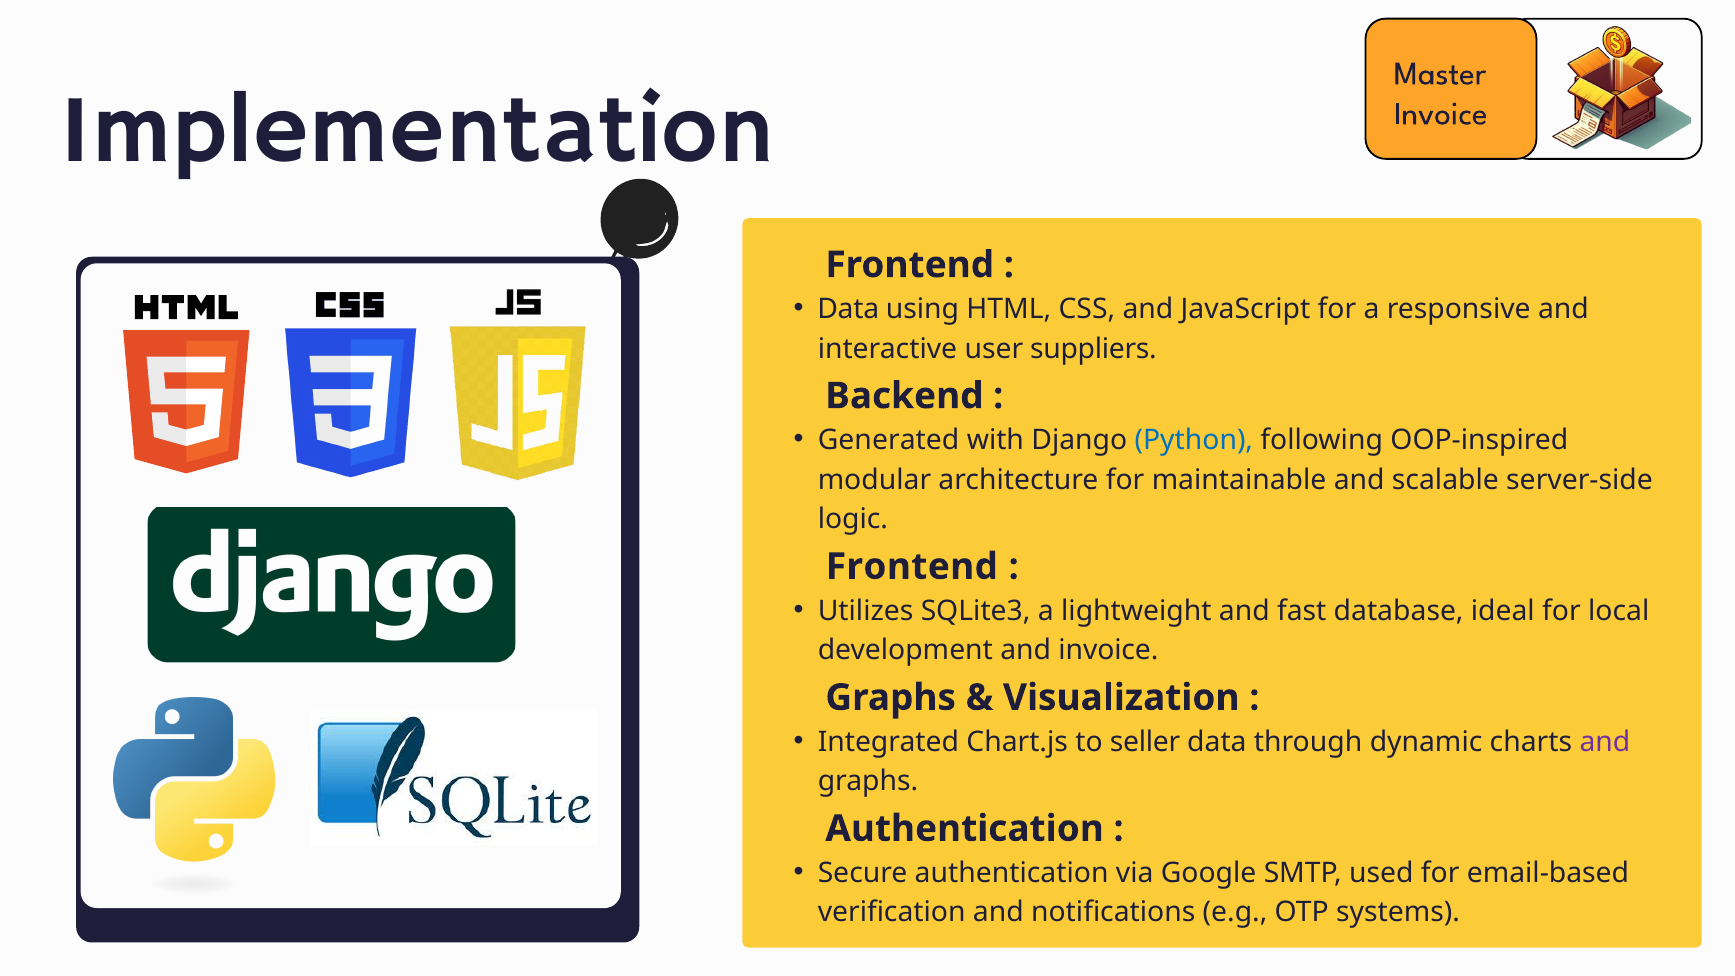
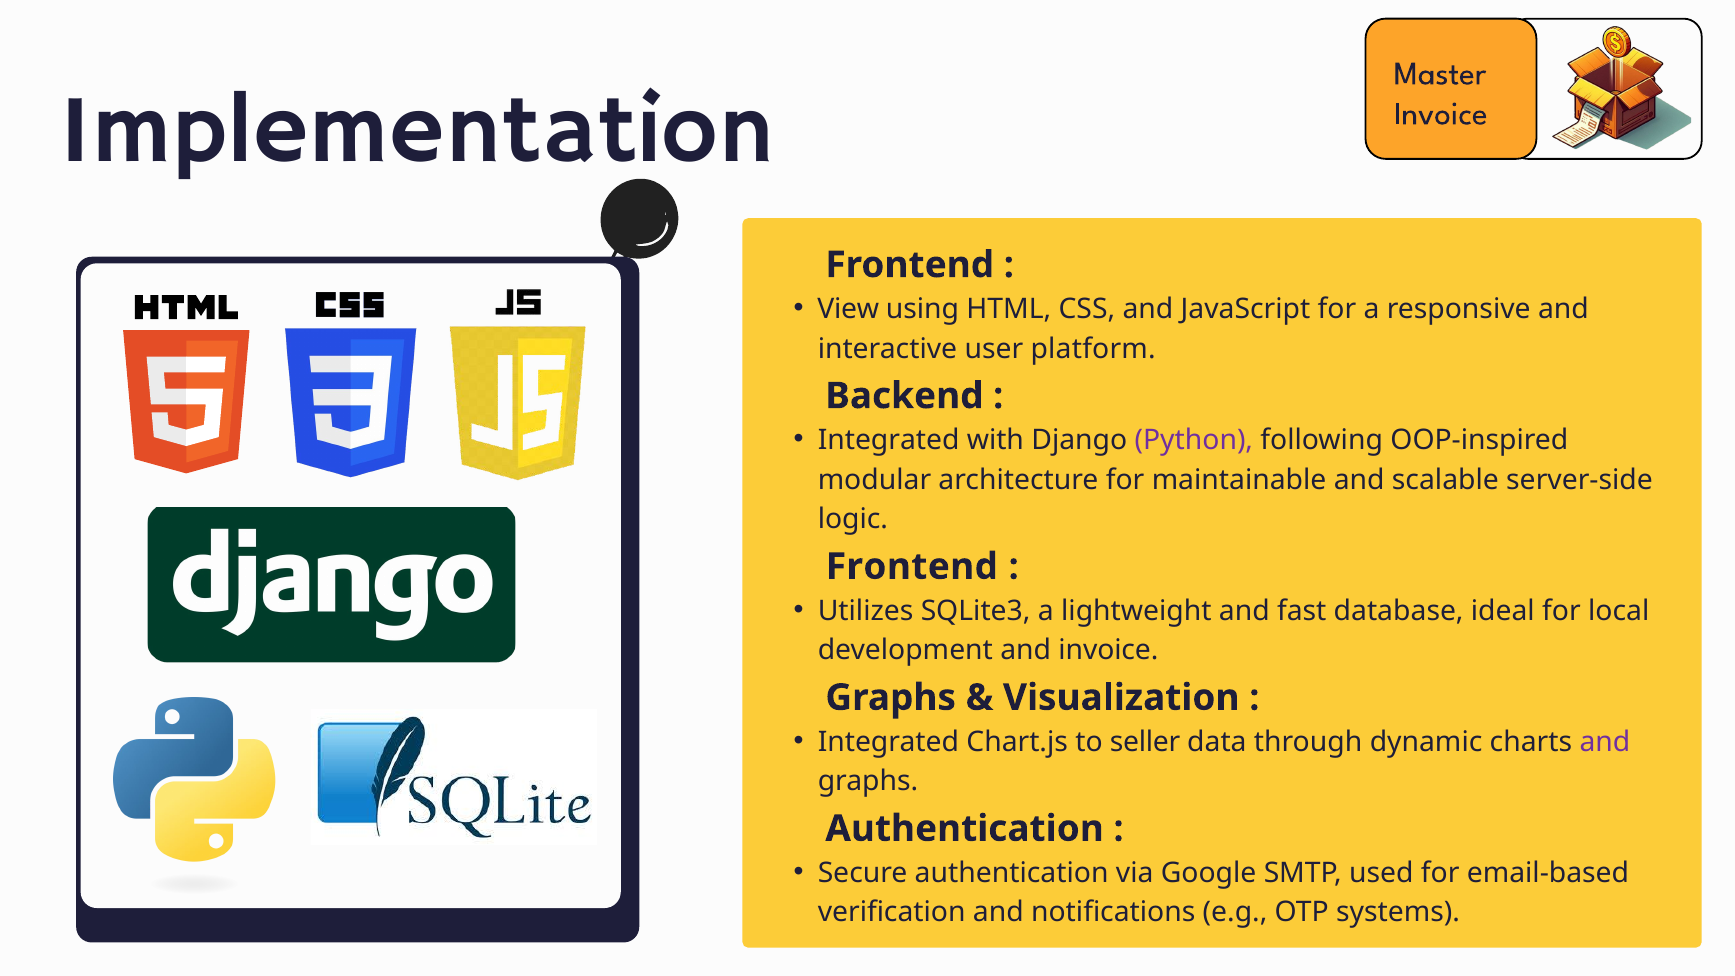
Data: Data -> View (848, 309)
suppliers: suppliers -> platform (1093, 349)
Generated: Generated -> Integrated (889, 440)
Python colour: blue -> purple (1194, 440)
